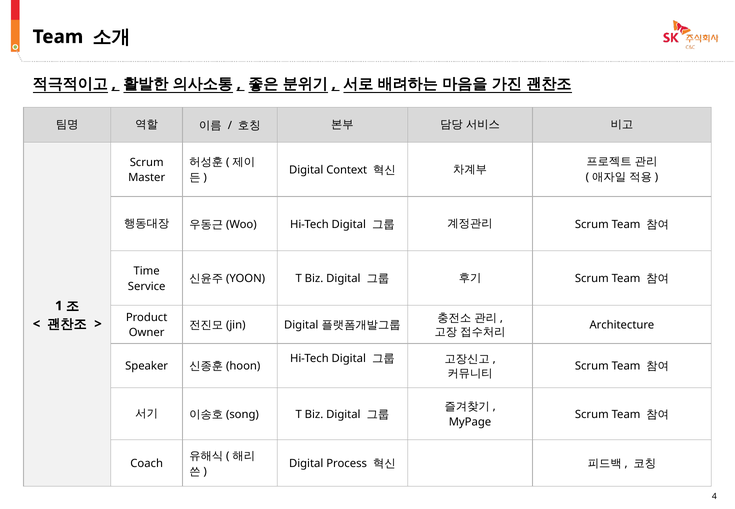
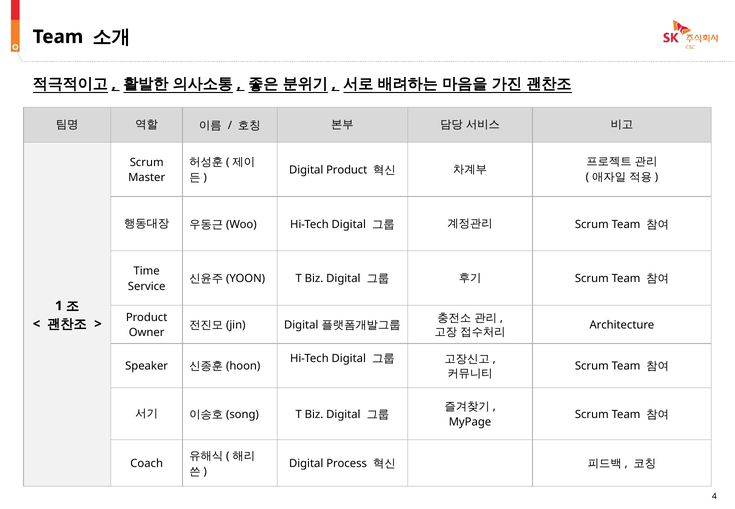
Digital Context: Context -> Product (347, 170)
